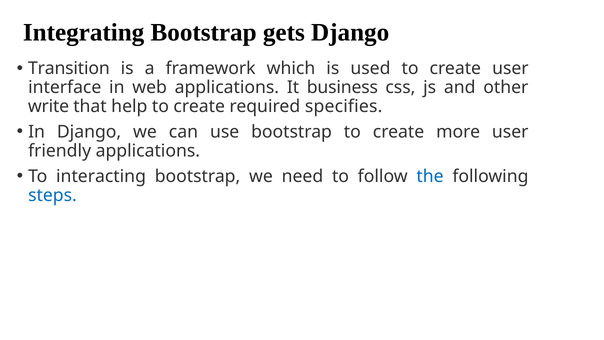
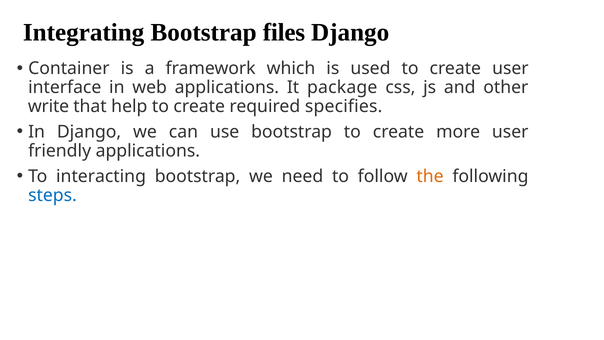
gets: gets -> files (284, 33)
Transition: Transition -> Container (69, 68)
business: business -> package (342, 87)
the colour: blue -> orange (430, 176)
